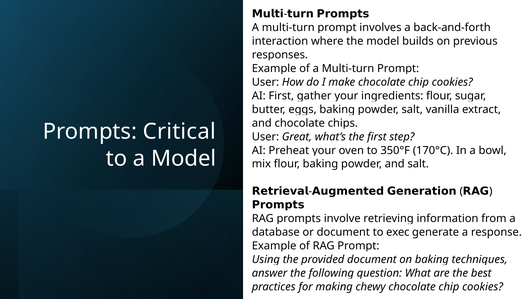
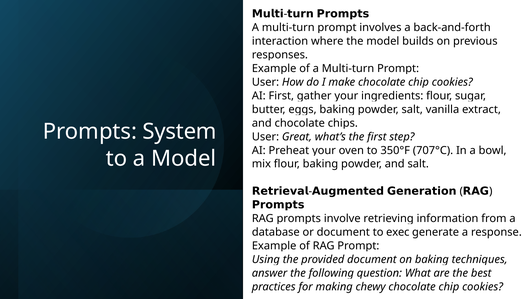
Critical: Critical -> System (180, 131)
170°C: 170°C -> 707°C (433, 150)
